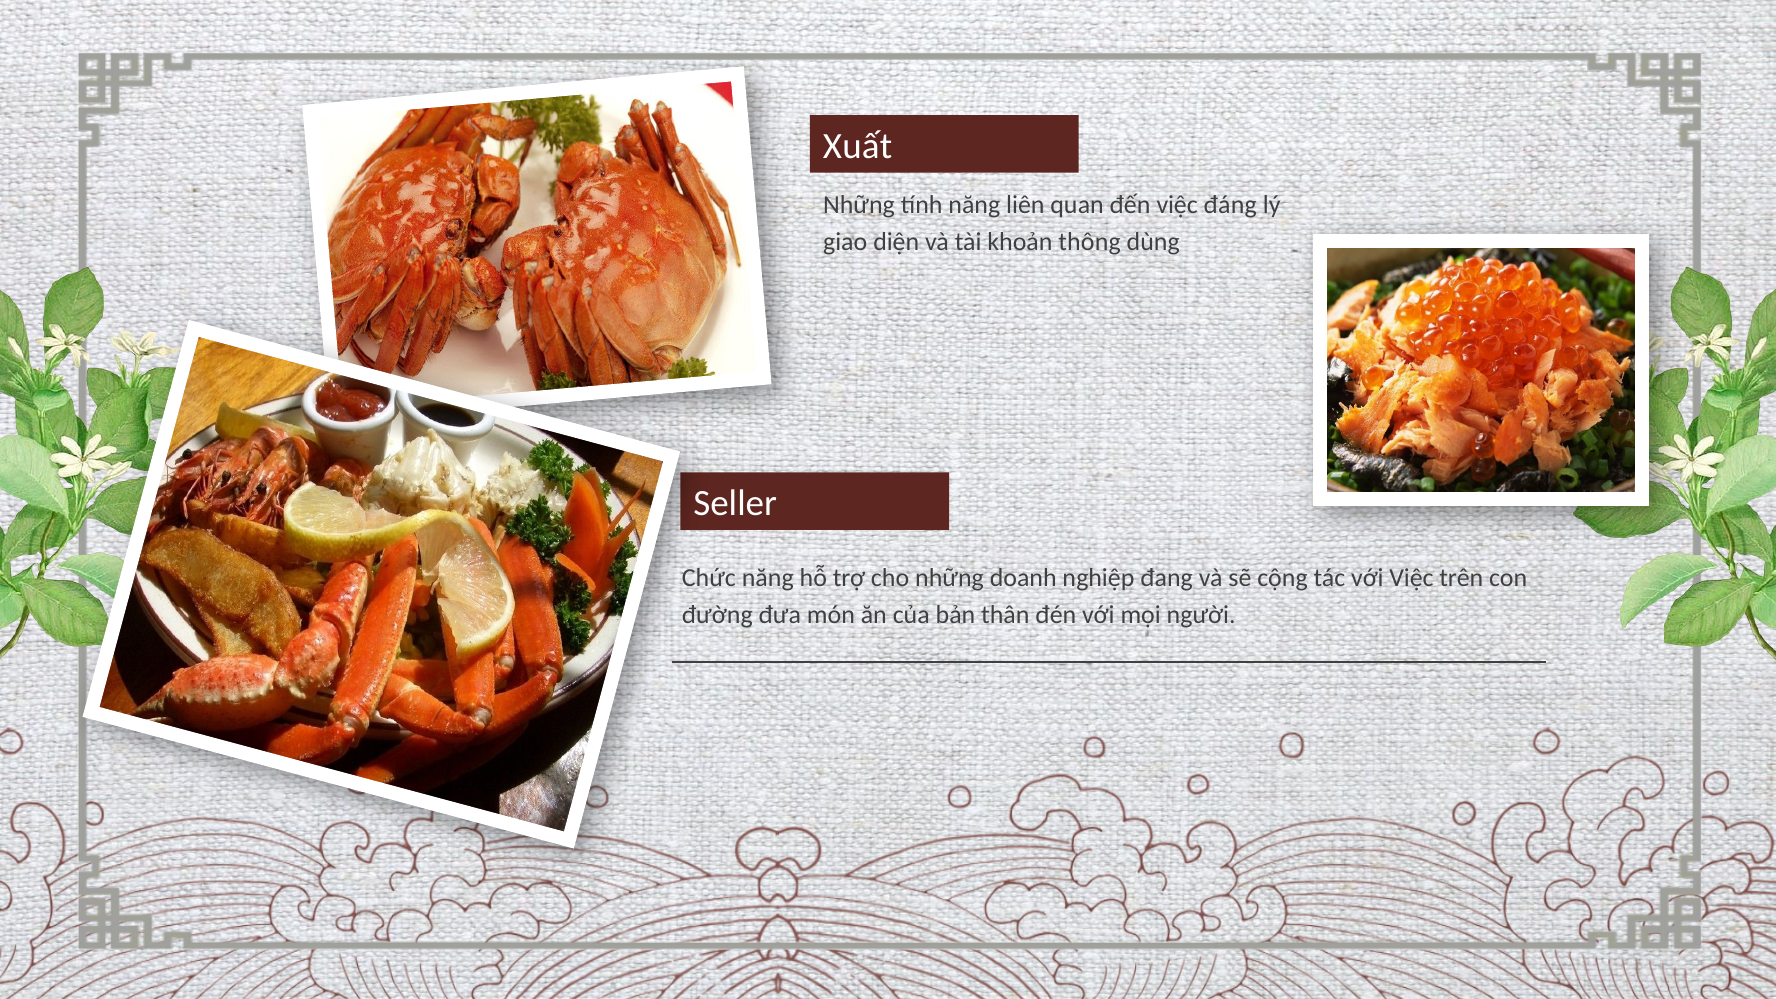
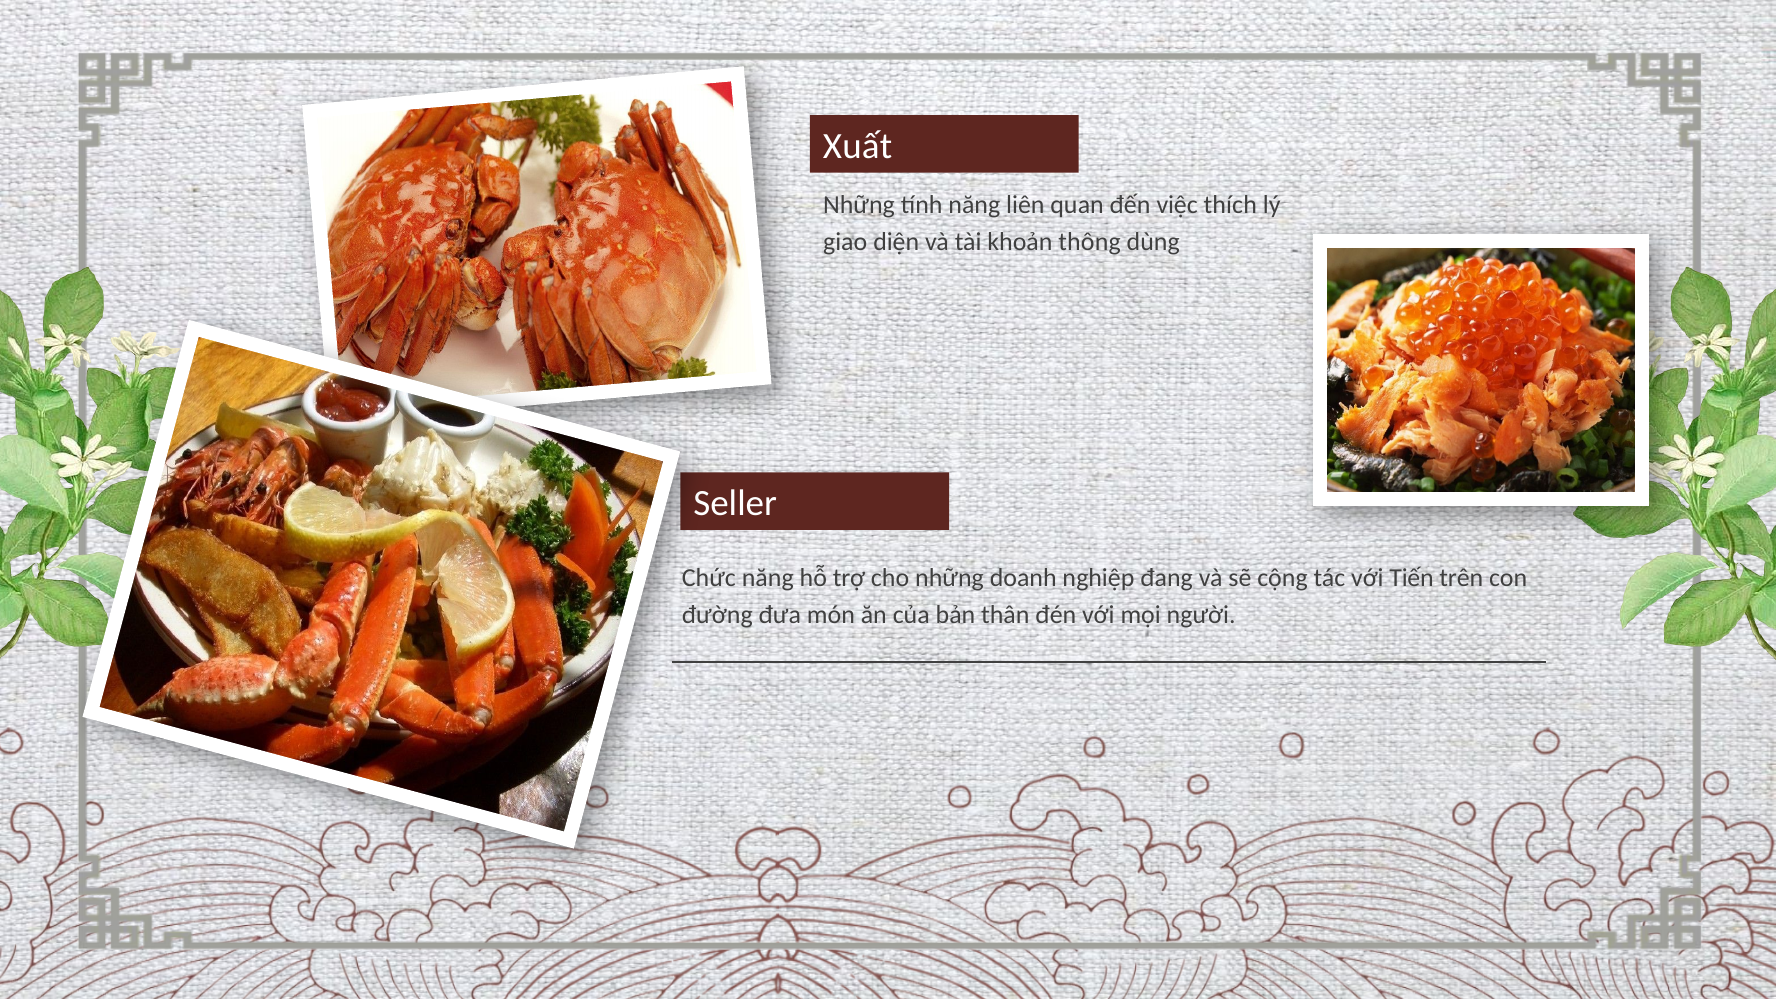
đáng: đáng -> thích (1230, 205)
với Việc: Việc -> Tiến (1412, 578)
